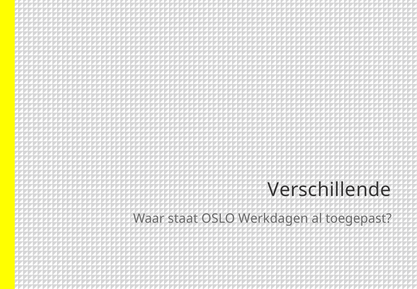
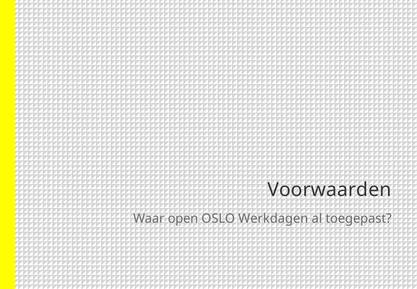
Verschillende: Verschillende -> Voorwaarden (329, 189)
staat: staat -> open (183, 219)
